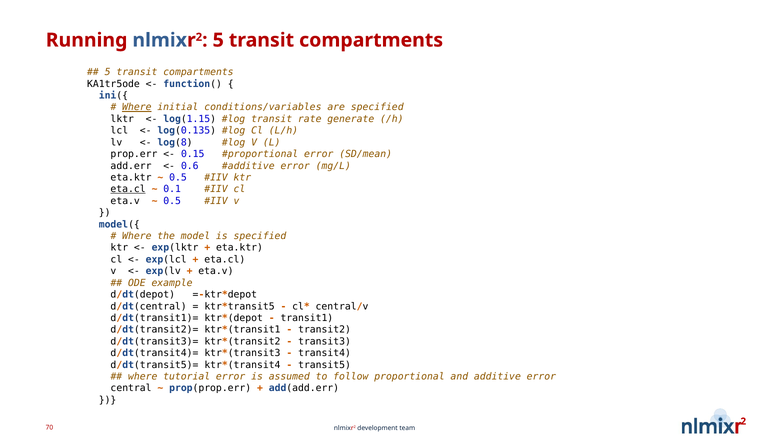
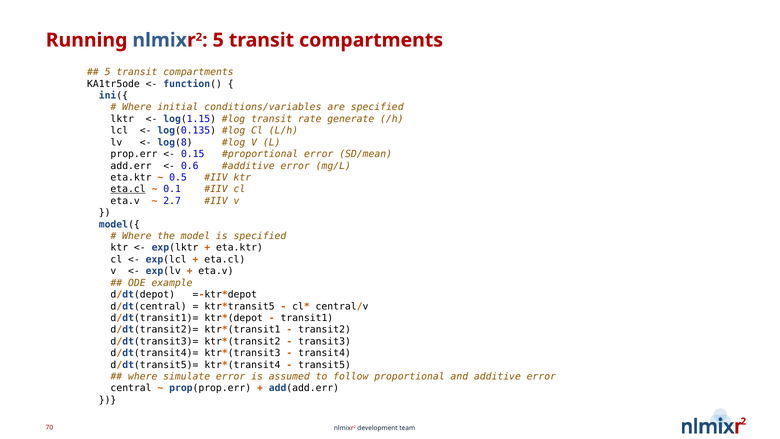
Where underline: present -> none (137, 107)
0.5: 0.5 -> 2.7 (172, 201)
tutorial: tutorial -> simulate (187, 376)
